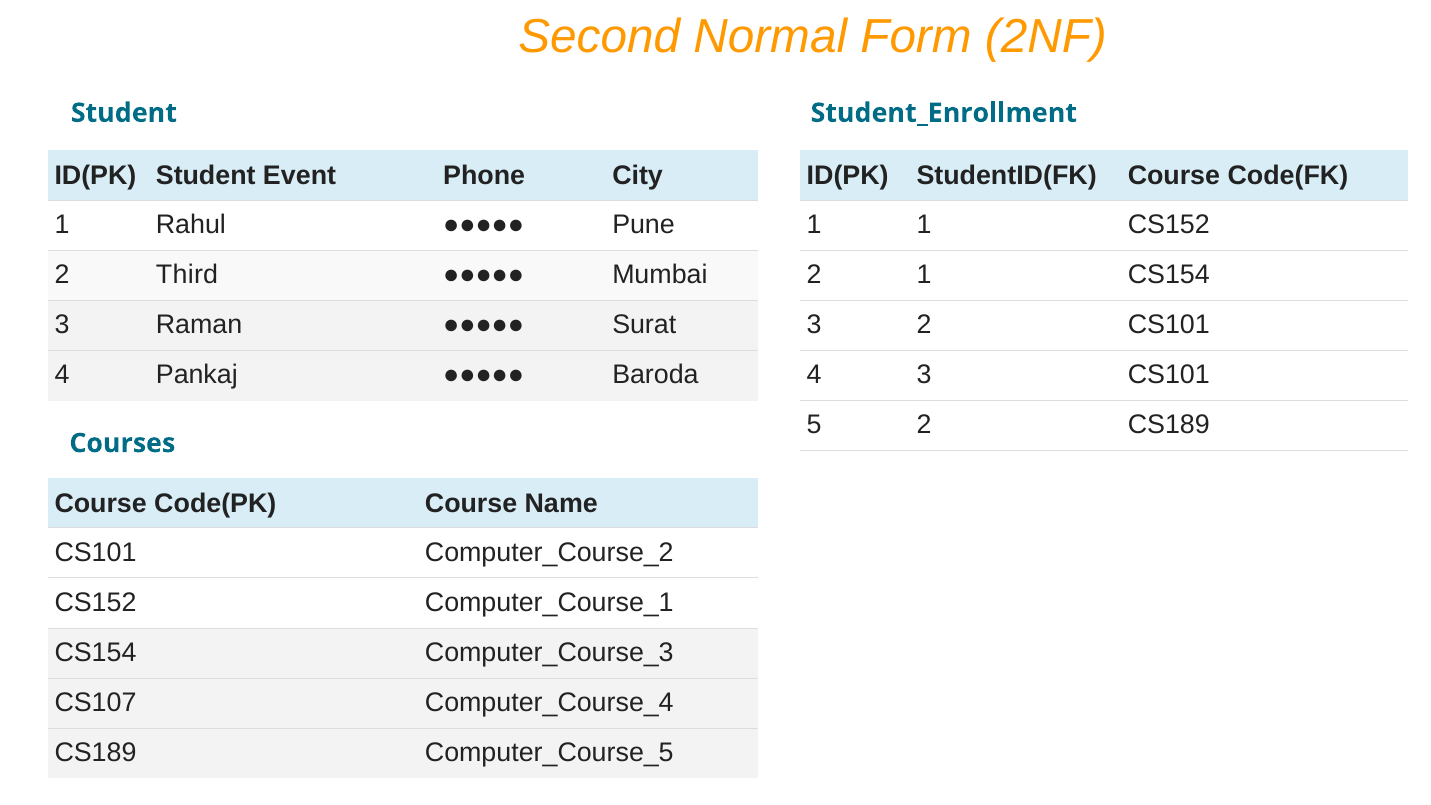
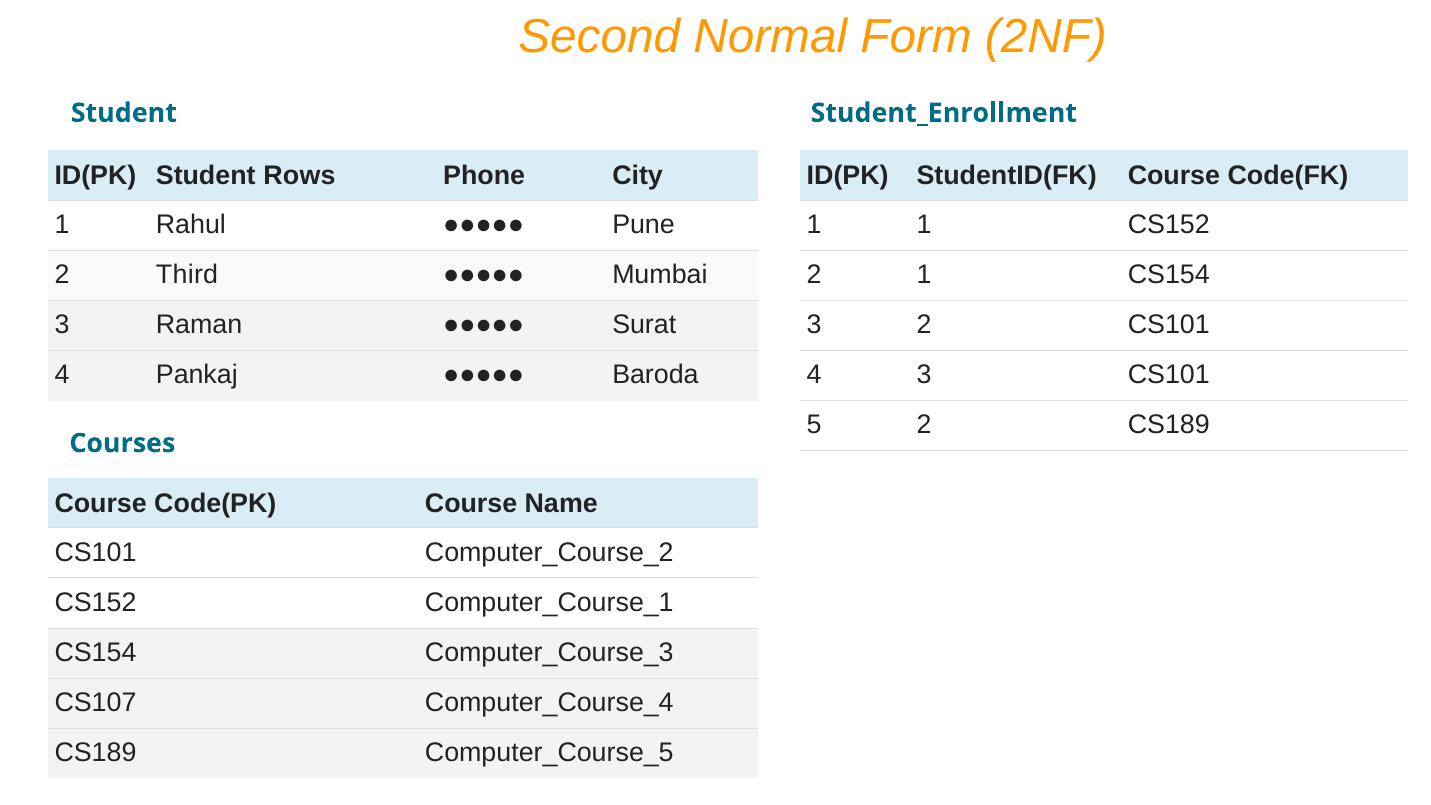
Event: Event -> Rows (299, 176)
